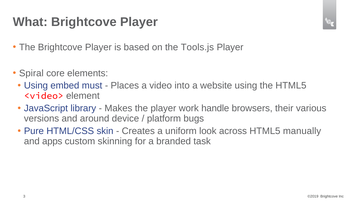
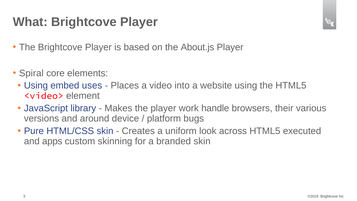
Tools.js: Tools.js -> About.js (197, 47)
must: must -> uses (92, 85)
manually: manually -> executed (302, 131)
branded task: task -> skin (202, 141)
